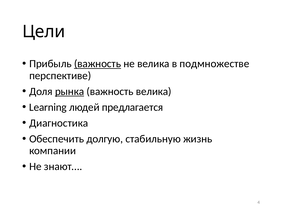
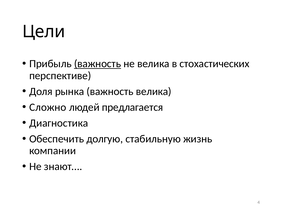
подмножестве: подмножестве -> стохастических (214, 64)
рынка underline: present -> none (70, 91)
Learning: Learning -> Сложно (48, 107)
